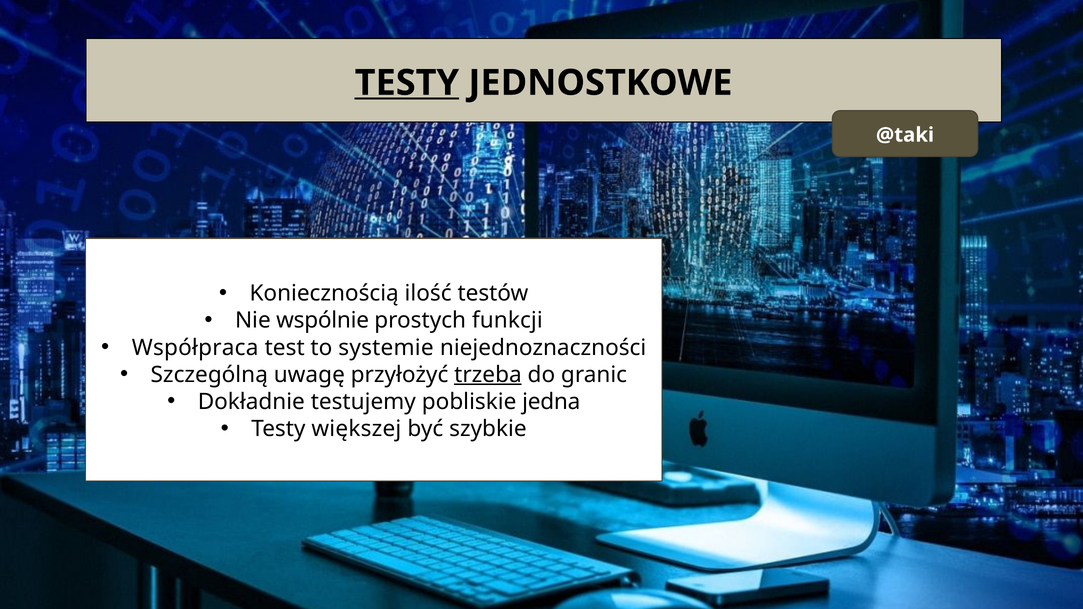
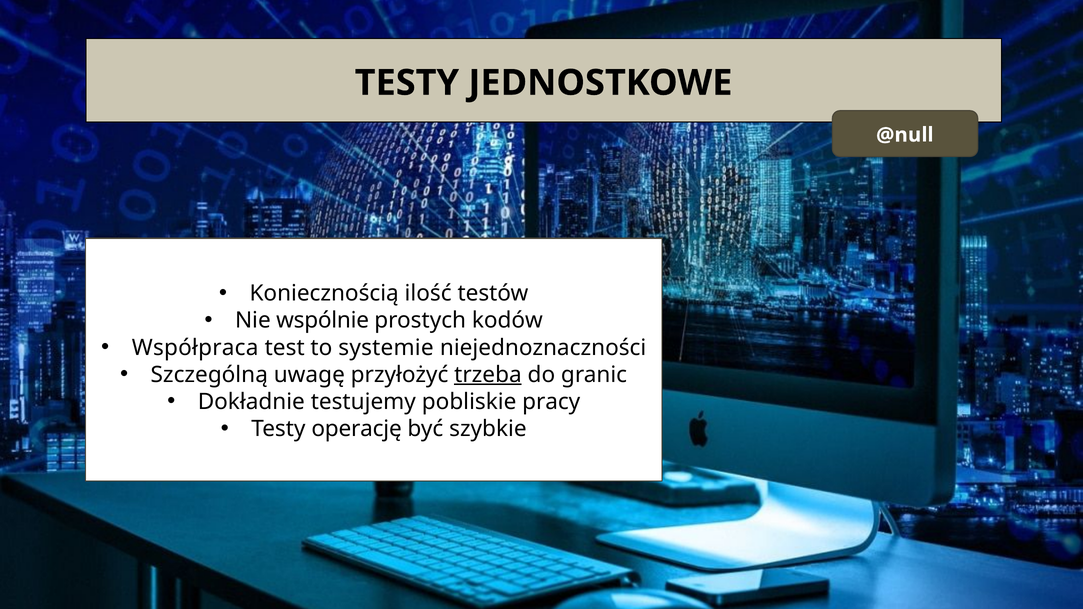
TESTY underline: present -> none (407, 83)
@taki: @taki -> @null (905, 135)
funkcji: funkcji -> kodów (507, 321)
jedna: jedna -> pracy (551, 402)
większej: większej -> operację (357, 429)
